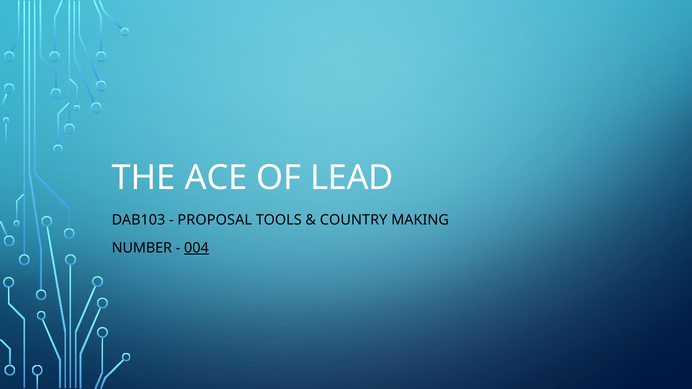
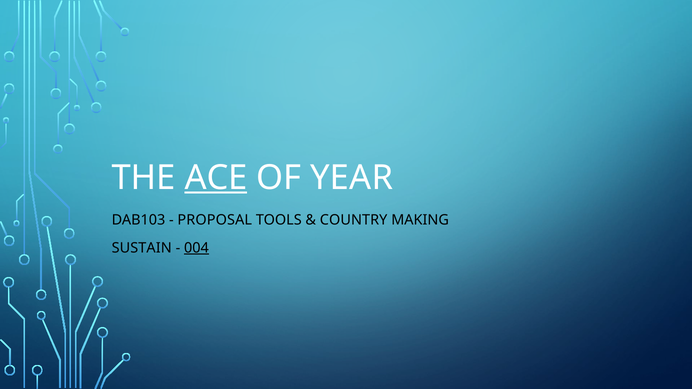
ACE underline: none -> present (216, 178)
LEAD: LEAD -> YEAR (352, 178)
NUMBER: NUMBER -> SUSTAIN (142, 248)
